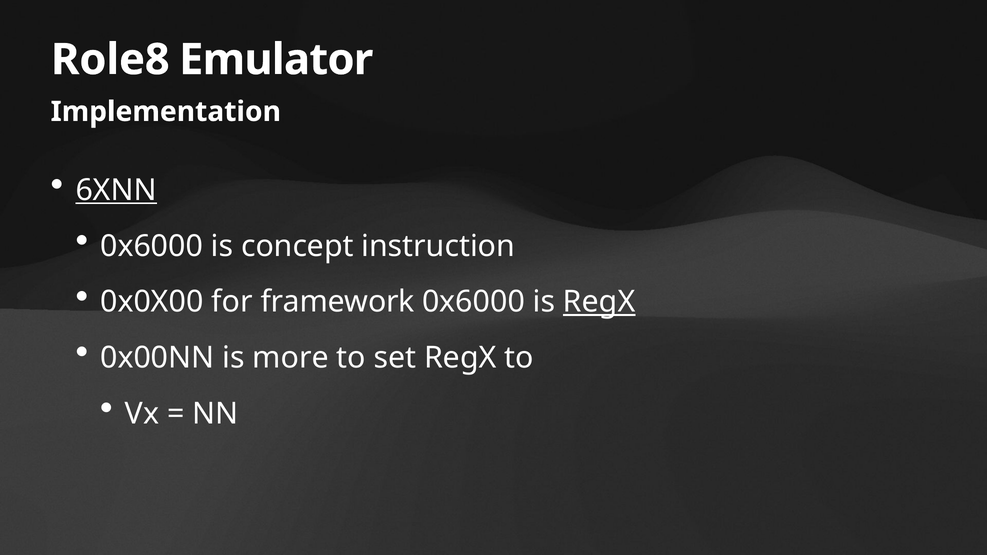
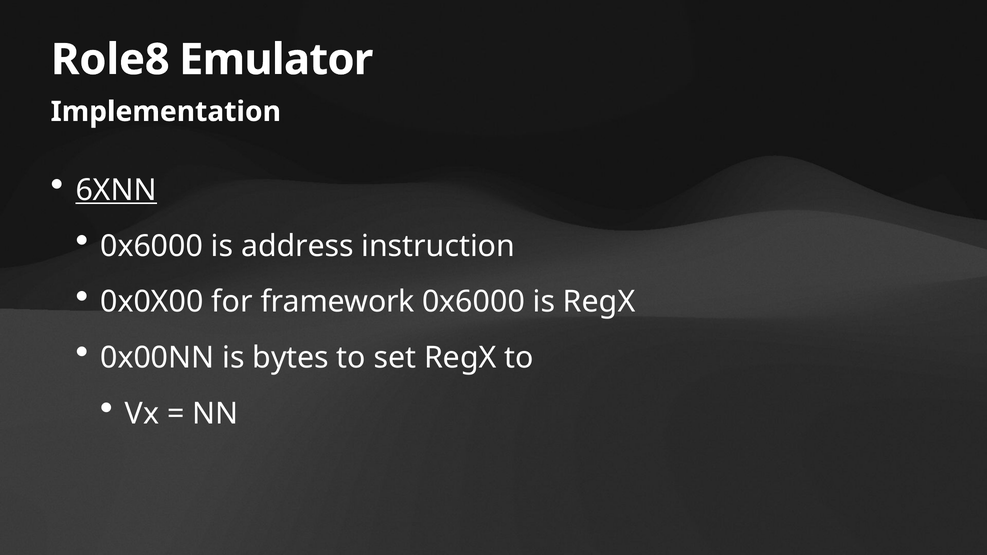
concept: concept -> address (297, 246)
RegX underline: present -> none (599, 302)
more: more -> bytes (291, 358)
